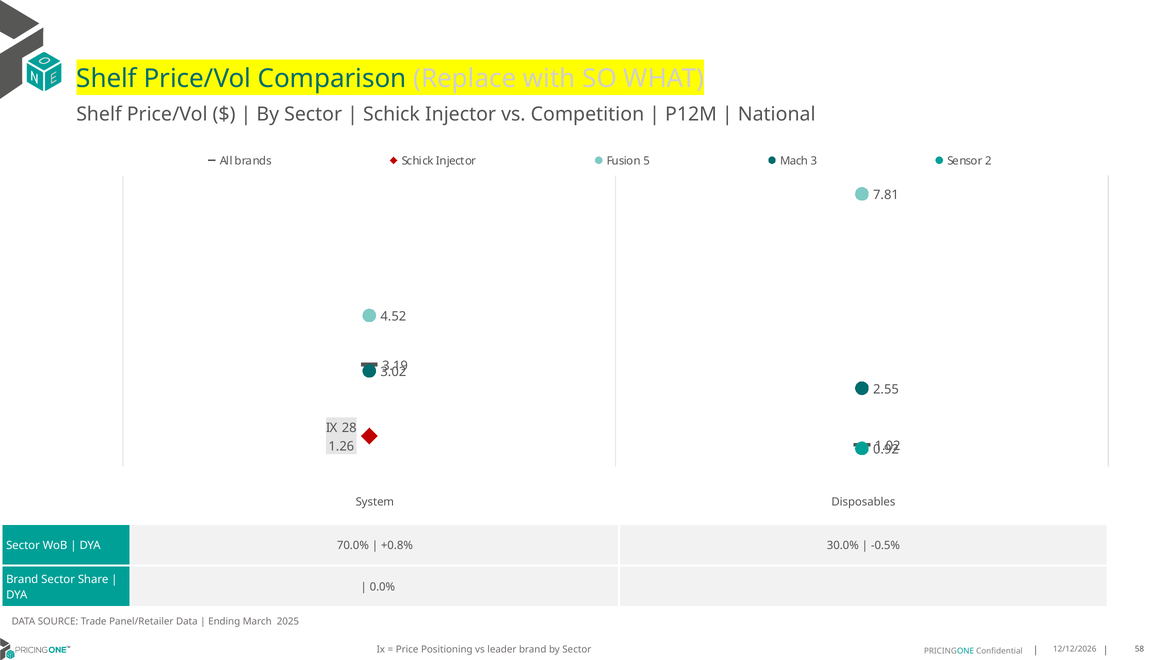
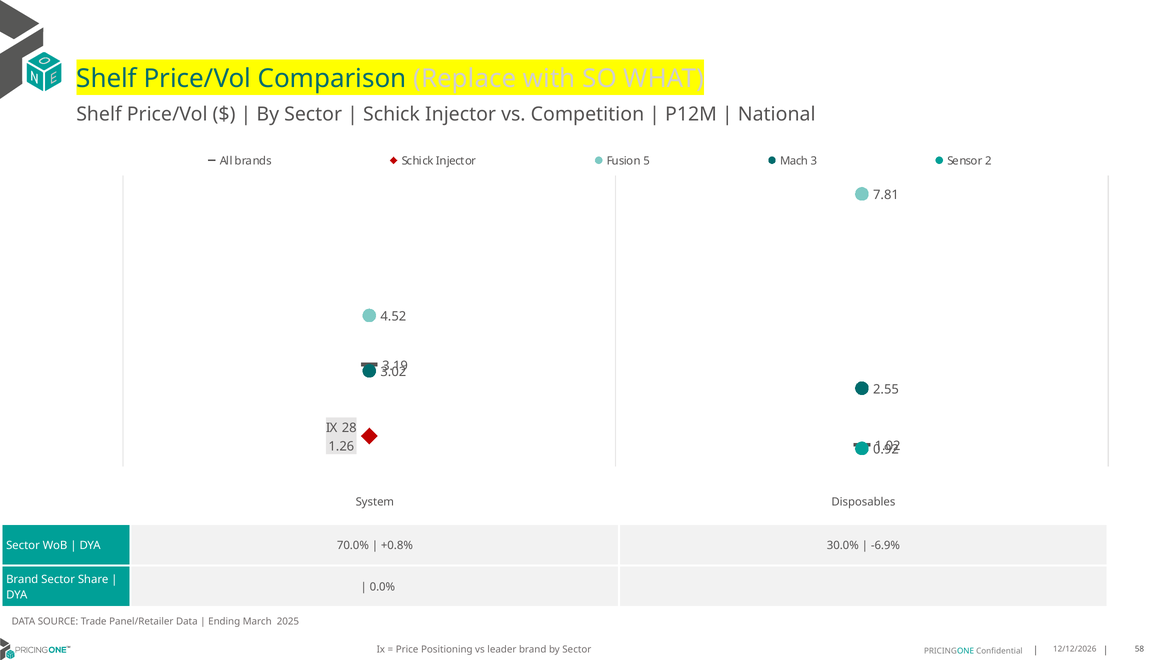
-0.5%: -0.5% -> -6.9% (885, 545)
